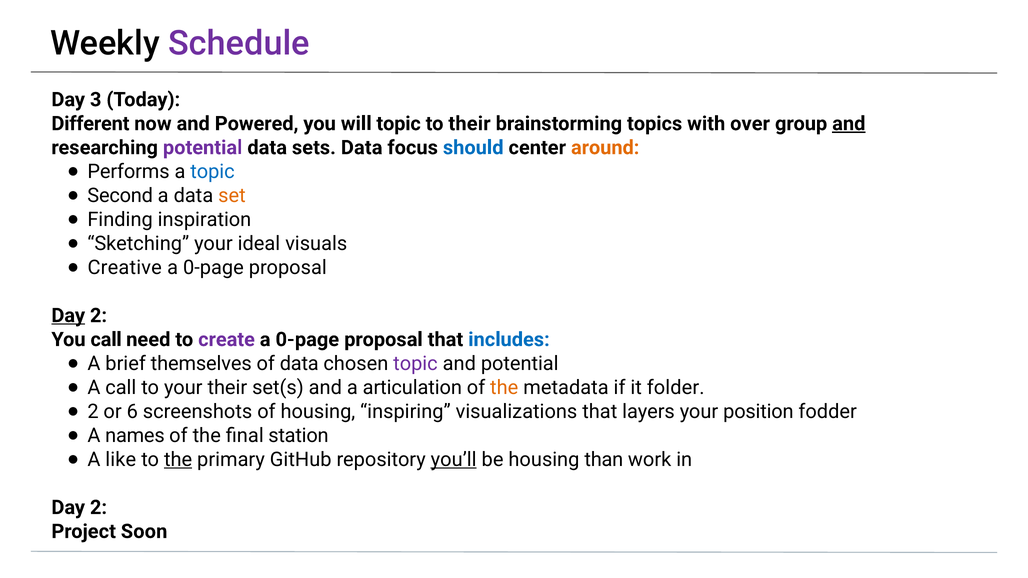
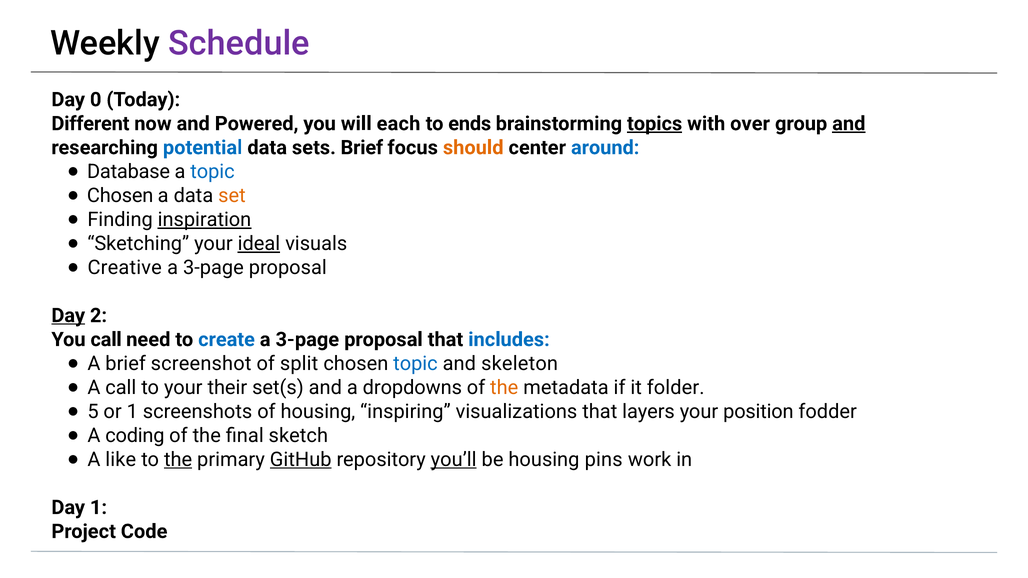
3: 3 -> 0 (96, 100)
will topic: topic -> each (398, 124)
to their: their -> ends (470, 124)
topics underline: none -> present (655, 124)
potential colour: purple -> blue (203, 148)
sets Data: Data -> Brief (362, 148)
should colour: blue -> orange (473, 148)
around colour: orange -> blue (605, 148)
Performs: Performs -> Database (129, 172)
Second: Second -> Chosen (120, 196)
inspiration underline: none -> present (205, 220)
ideal underline: none -> present (259, 244)
0-page: 0-page -> 3-page (213, 268)
create colour: purple -> blue (227, 340)
0-page: 0-page -> 3-page (307, 340)
themselves: themselves -> screenshot (201, 364)
of data: data -> split (299, 364)
topic colour: purple -> blue (415, 364)
and potential: potential -> skeleton (520, 364)
articulation: articulation -> dropdowns (412, 388)
2: 2 -> 5 (93, 412)
or 6: 6 -> 1 (132, 412)
names: names -> coding (135, 436)
station: station -> sketch (298, 436)
GitHub underline: none -> present (301, 460)
than: than -> pins (604, 460)
2: 2 -> 1 (98, 508)
Soon: Soon -> Code (144, 532)
